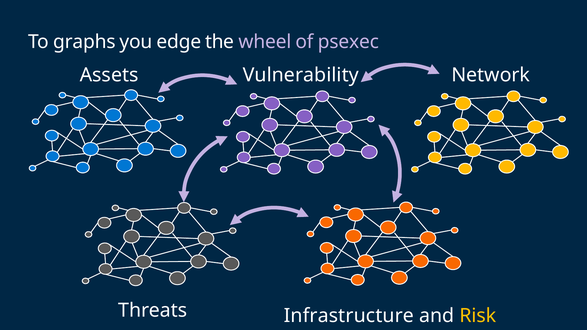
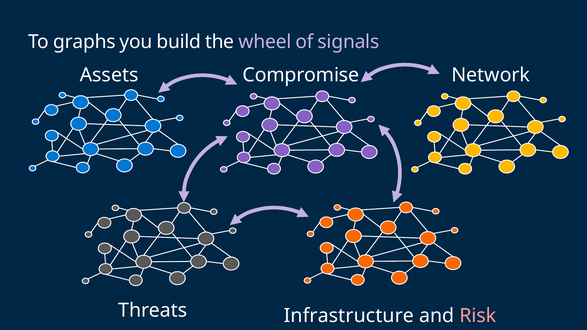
edge: edge -> build (179, 42)
psexec: psexec -> signals (348, 42)
Vulnerability: Vulnerability -> Compromise (301, 75)
Risk colour: yellow -> pink (478, 316)
